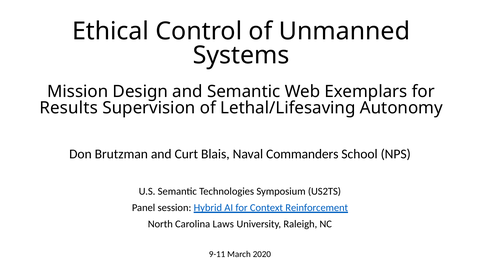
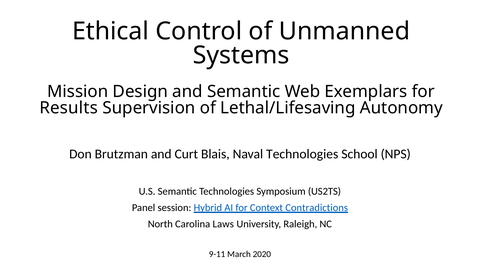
Naval Commanders: Commanders -> Technologies (302, 154)
Reinforcement: Reinforcement -> Contradictions (317, 208)
